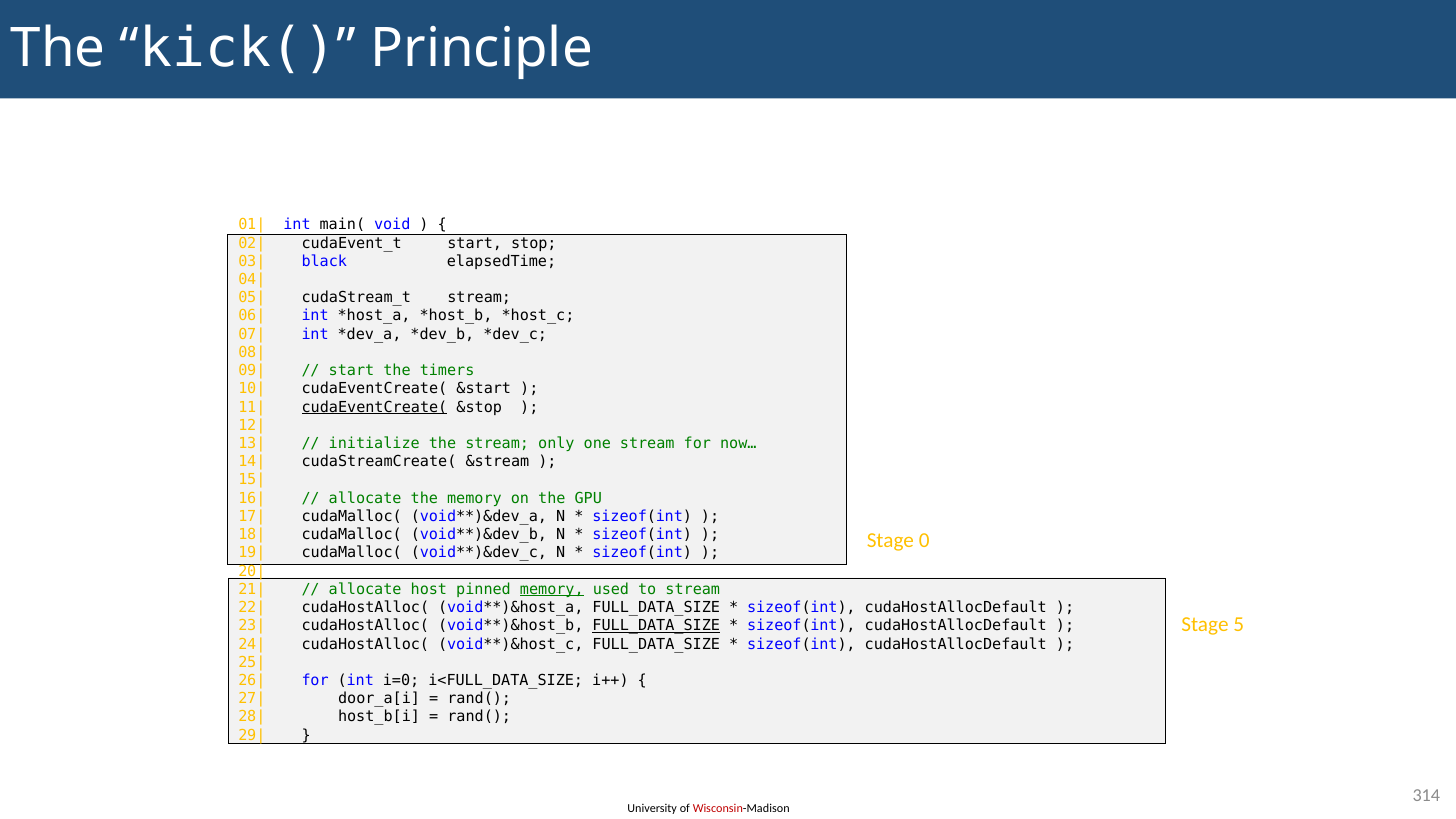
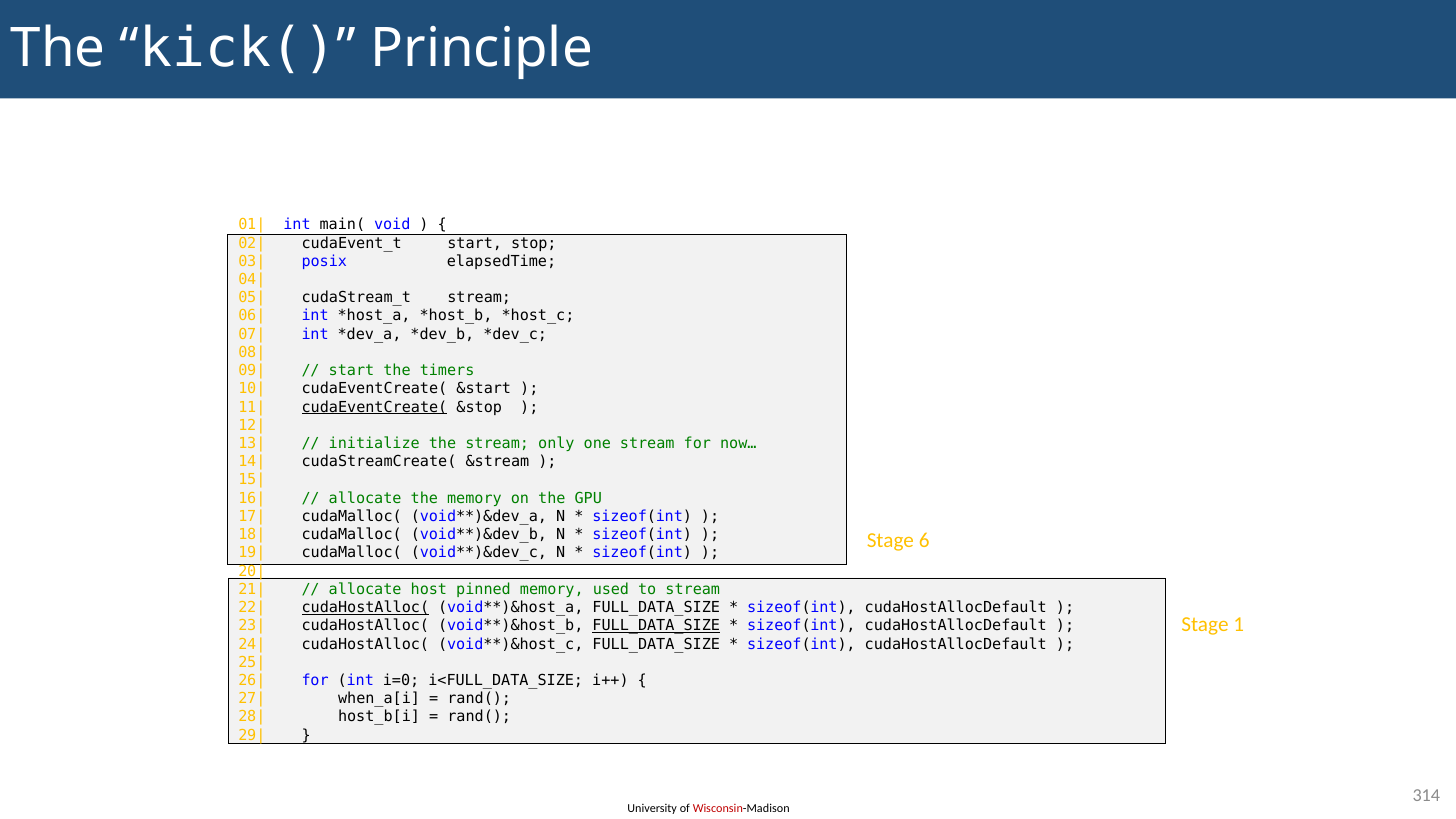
black: black -> posix (324, 261)
0: 0 -> 6 (924, 541)
memory underline: present -> none (552, 589)
cudaHostAlloc( underline: none -> present (365, 608)
5: 5 -> 1 (1239, 625)
door_a[i: door_a[i -> when_a[i (379, 699)
